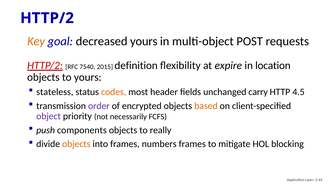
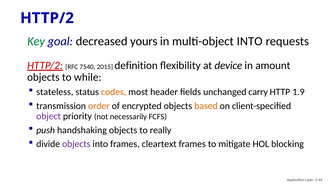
Key colour: orange -> green (36, 41)
multi-object POST: POST -> INTO (250, 41)
expire: expire -> device (228, 66)
location: location -> amount (273, 66)
to yours: yours -> while (88, 77)
4.5: 4.5 -> 1.9 (298, 92)
order colour: purple -> orange (99, 106)
components: components -> handshaking (82, 130)
objects colour: orange -> purple (76, 144)
numbers: numbers -> cleartext (159, 144)
